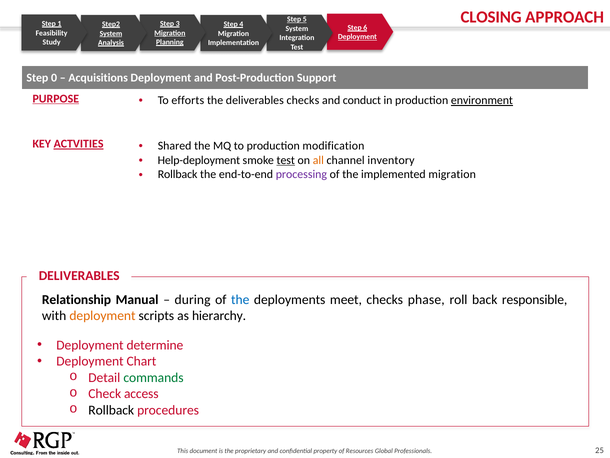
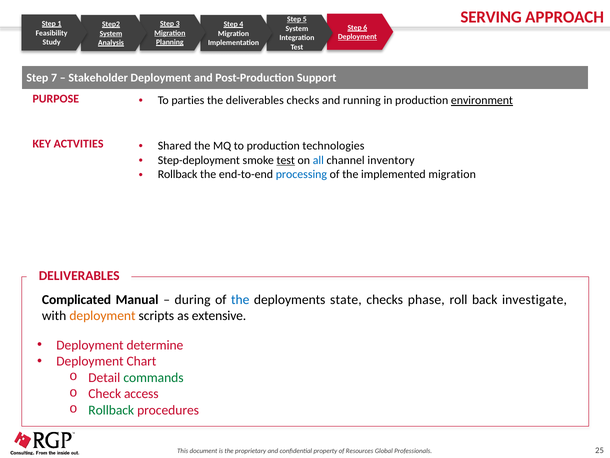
CLOSING: CLOSING -> SERVING (491, 17)
0: 0 -> 7 (54, 78)
Acquisitions: Acquisitions -> Stakeholder (98, 78)
PURPOSE underline: present -> none (56, 99)
efforts: efforts -> parties (188, 100)
conduct: conduct -> running (362, 100)
ACTVITIES underline: present -> none (79, 144)
modification: modification -> technologies (333, 146)
Help-deployment: Help-deployment -> Step-deployment (199, 160)
all colour: orange -> blue (318, 160)
processing colour: purple -> blue (301, 174)
Relationship: Relationship -> Complicated (77, 299)
meet: meet -> state (346, 299)
responsible: responsible -> investigate (534, 299)
hierarchy: hierarchy -> extensive (219, 316)
Rollback colour: black -> green (111, 410)
